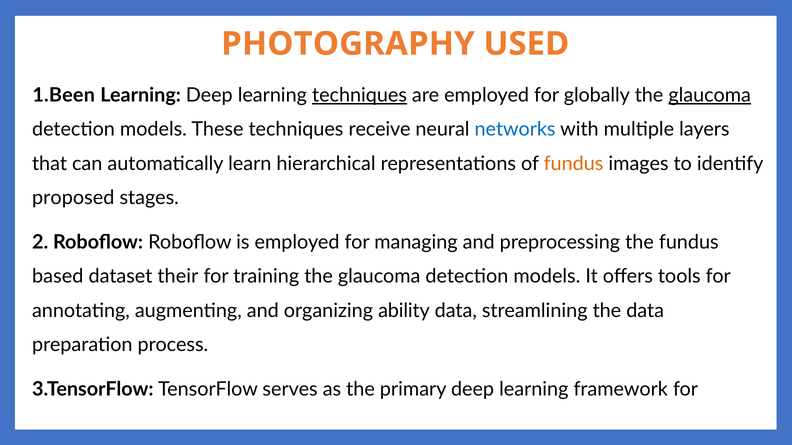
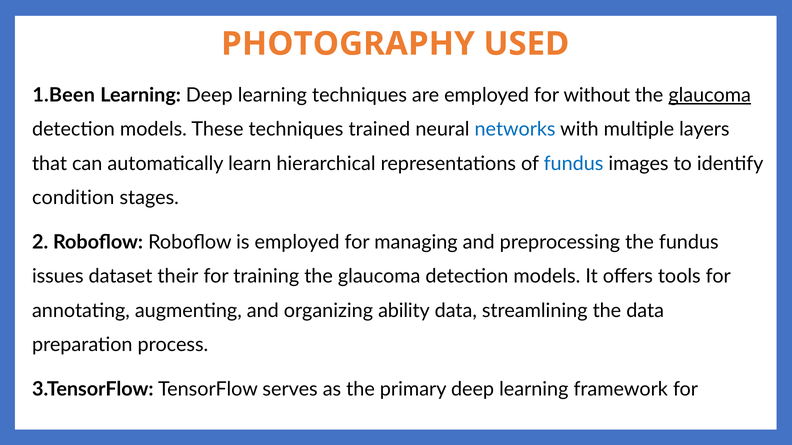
techniques underline: present -> none (360, 95)
globally: globally -> without (597, 95)
receive: receive -> trained (379, 130)
fundus colour: orange -> blue (574, 164)
proposed: proposed -> condition (73, 198)
based: based -> issues (58, 277)
